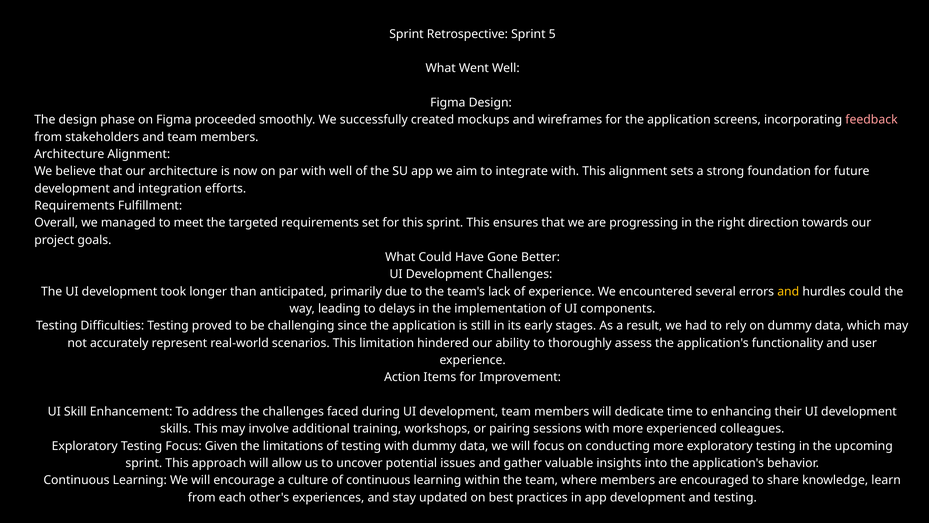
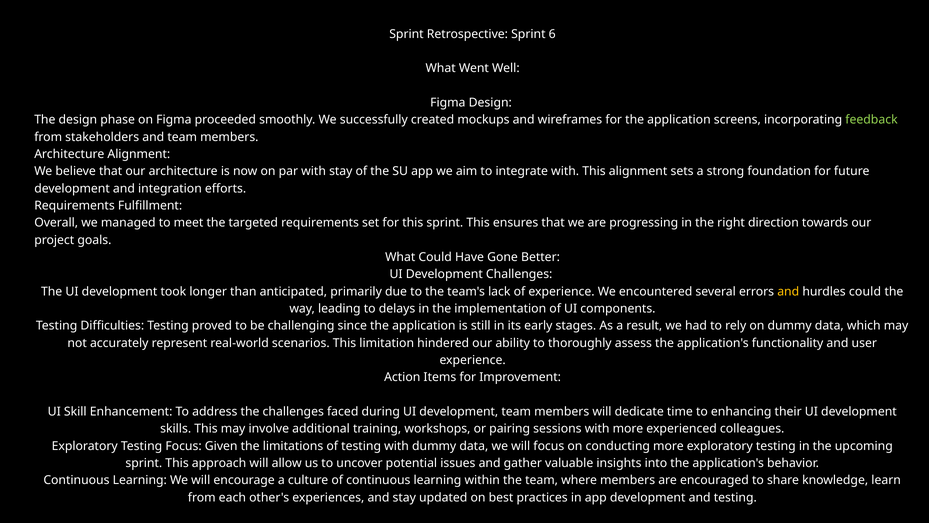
5: 5 -> 6 (552, 34)
feedback colour: pink -> light green (872, 120)
with well: well -> stay (341, 171)
